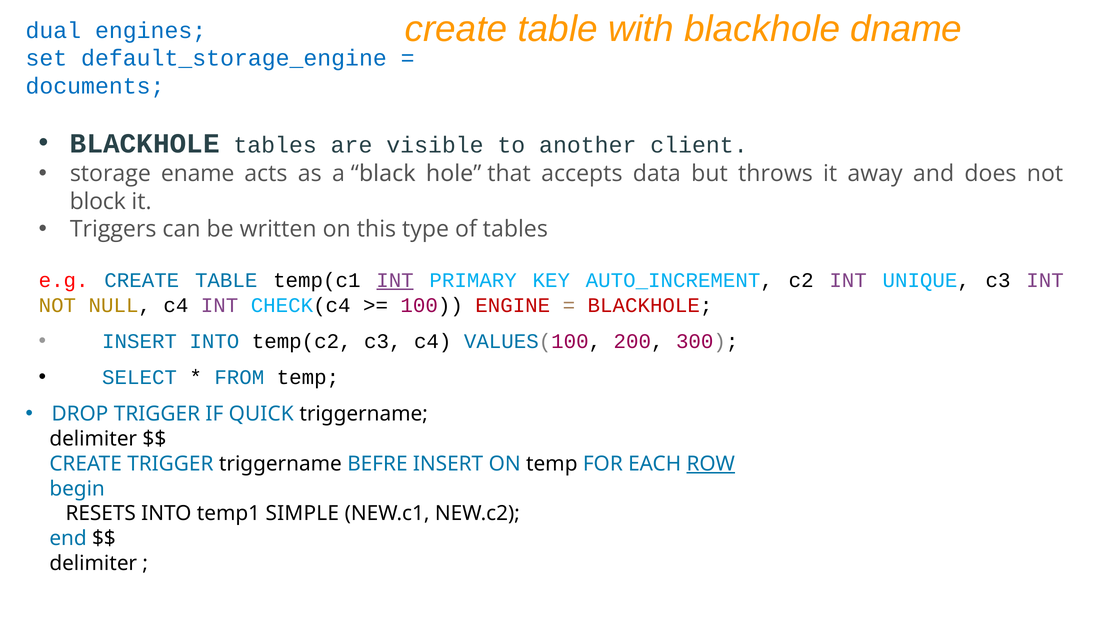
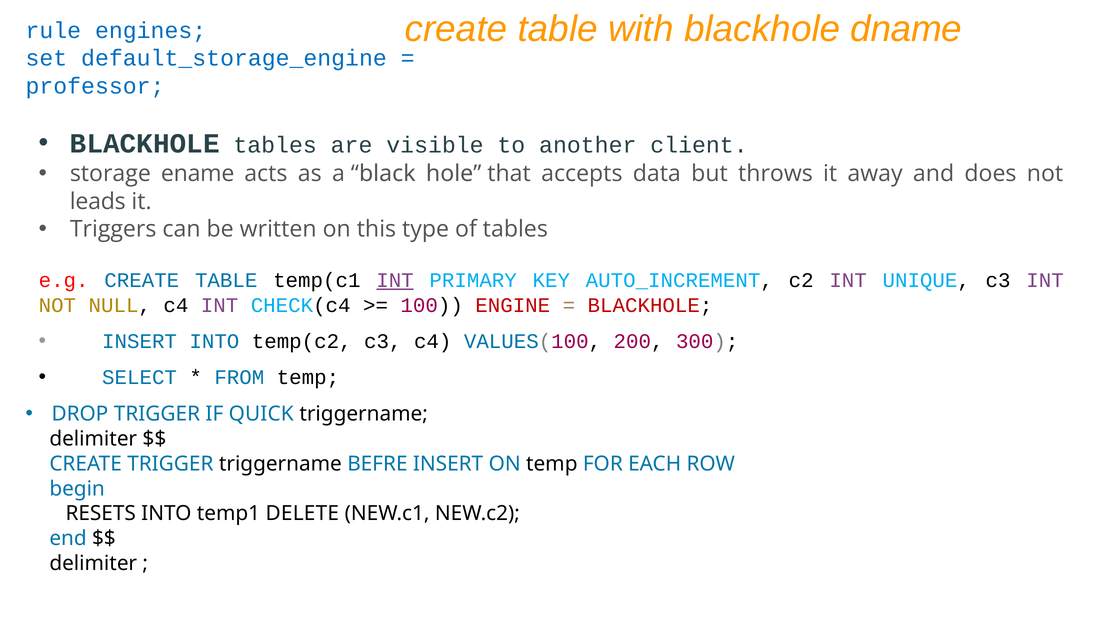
dual: dual -> rule (53, 30)
documents: documents -> professor (95, 86)
block: block -> leads (98, 201)
ROW underline: present -> none (711, 464)
SIMPLE: SIMPLE -> DELETE (302, 513)
